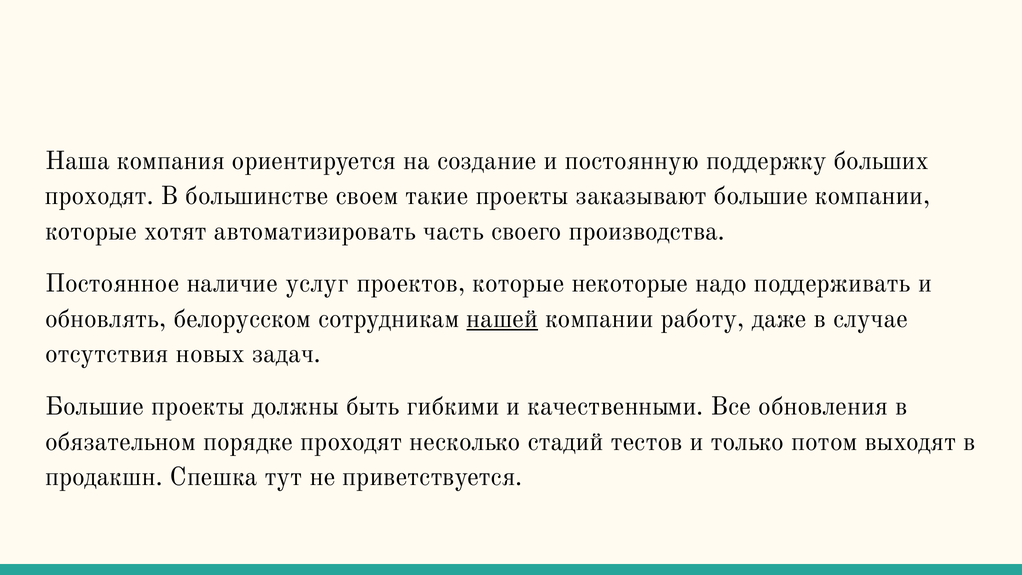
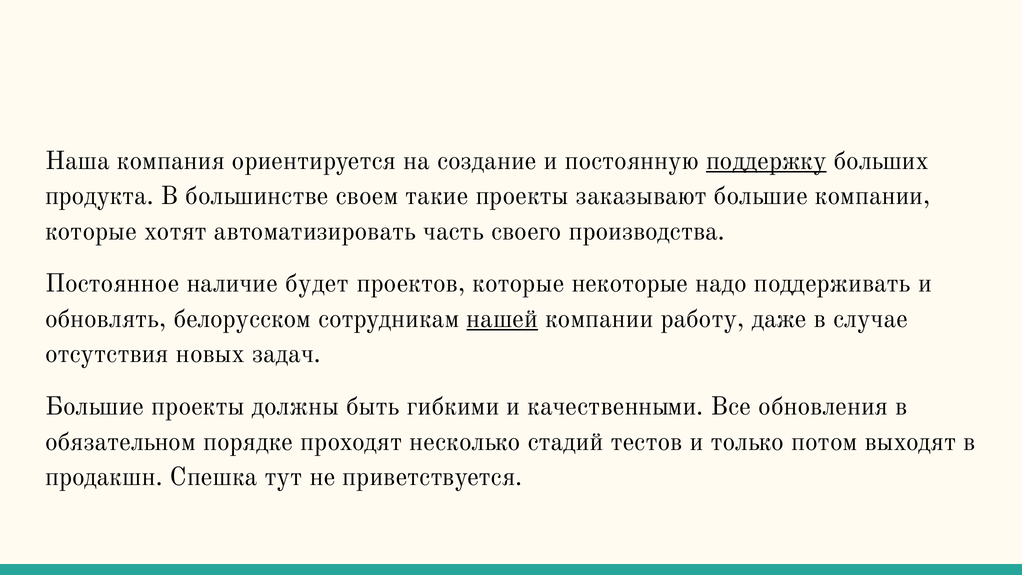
поддержку underline: none -> present (766, 161)
проходят: проходят -> продукта (99, 196)
услуг: услуг -> будет (317, 283)
